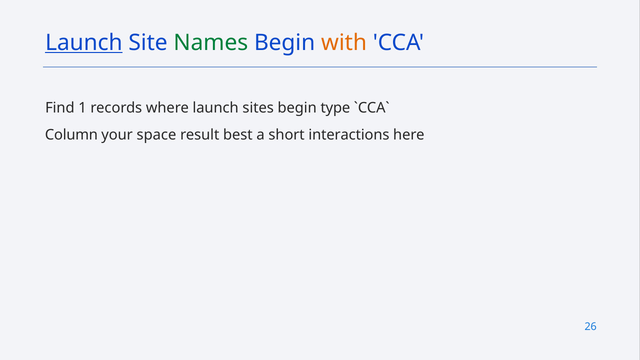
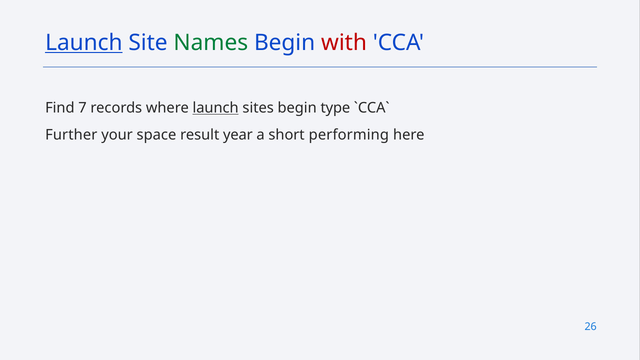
with colour: orange -> red (344, 43)
1: 1 -> 7 (83, 108)
launch underline: none -> present (216, 108)
Column: Column -> Further (71, 135)
best: best -> year (238, 135)
interactions: interactions -> performing (349, 135)
